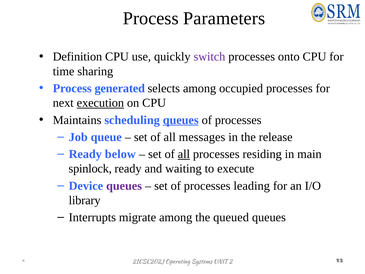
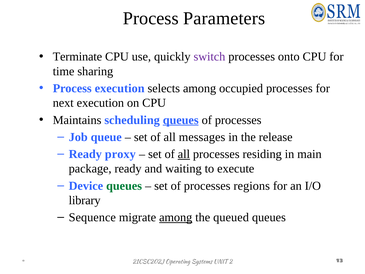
Definition: Definition -> Terminate (77, 57)
Process generated: generated -> execution (120, 88)
execution underline: present -> none (100, 103)
below: below -> proxy (120, 154)
spinlock: spinlock -> package (90, 169)
queues colour: purple -> green (124, 186)
leading: leading -> regions (252, 186)
Interrupts: Interrupts -> Sequence (92, 217)
among underline: none -> present (176, 217)
